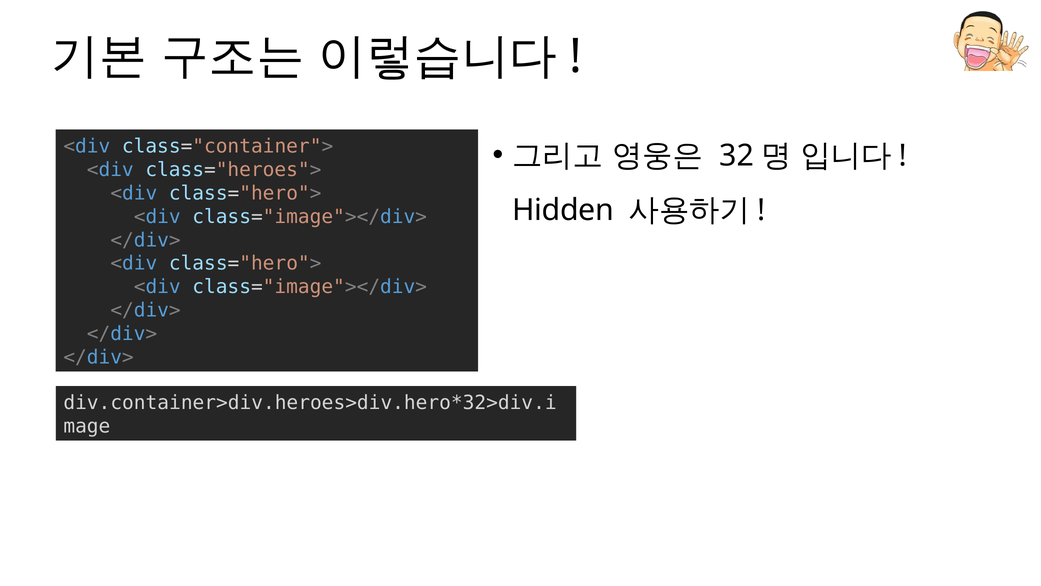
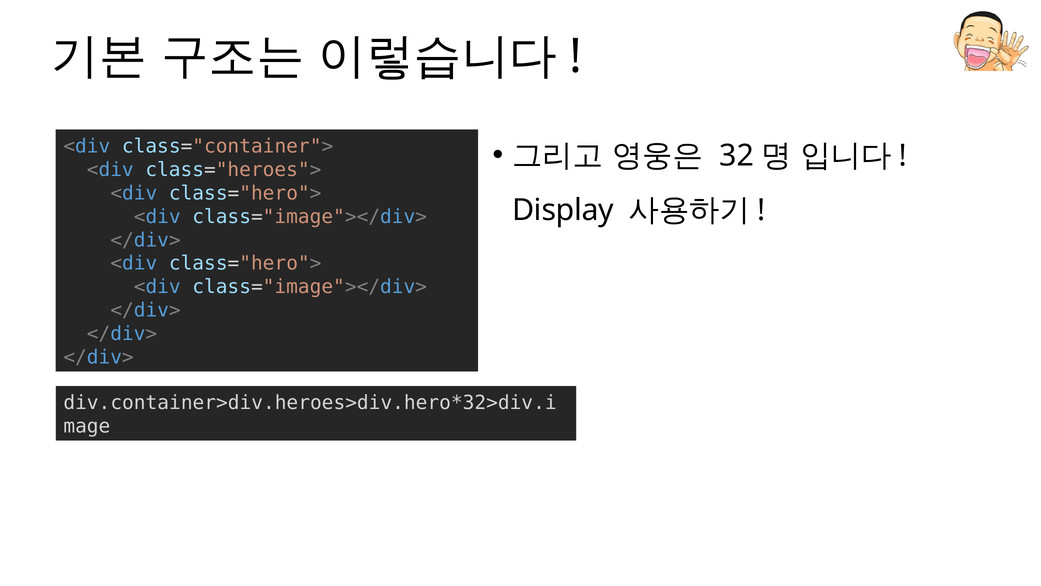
Hidden: Hidden -> Display (563, 210)
